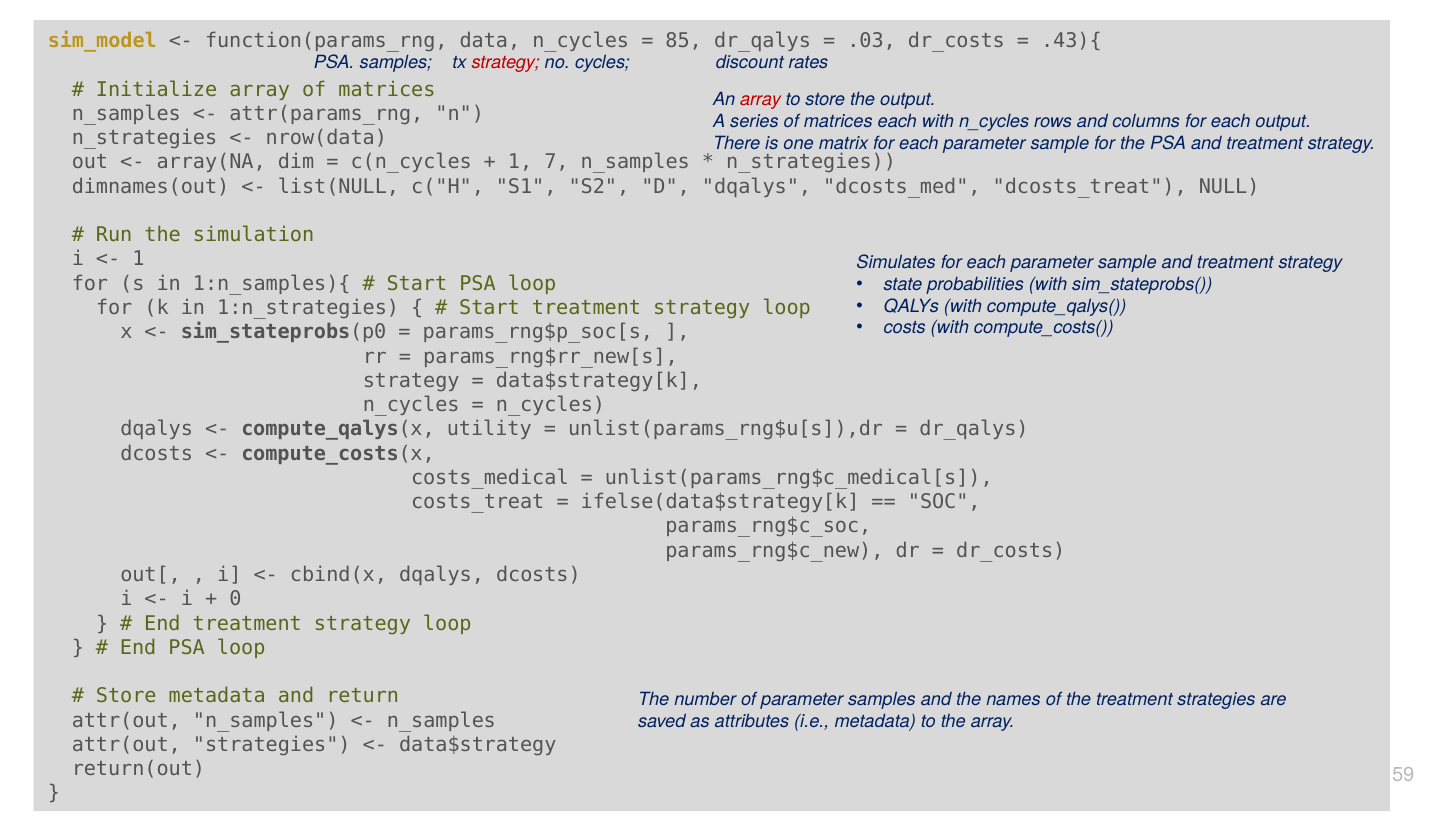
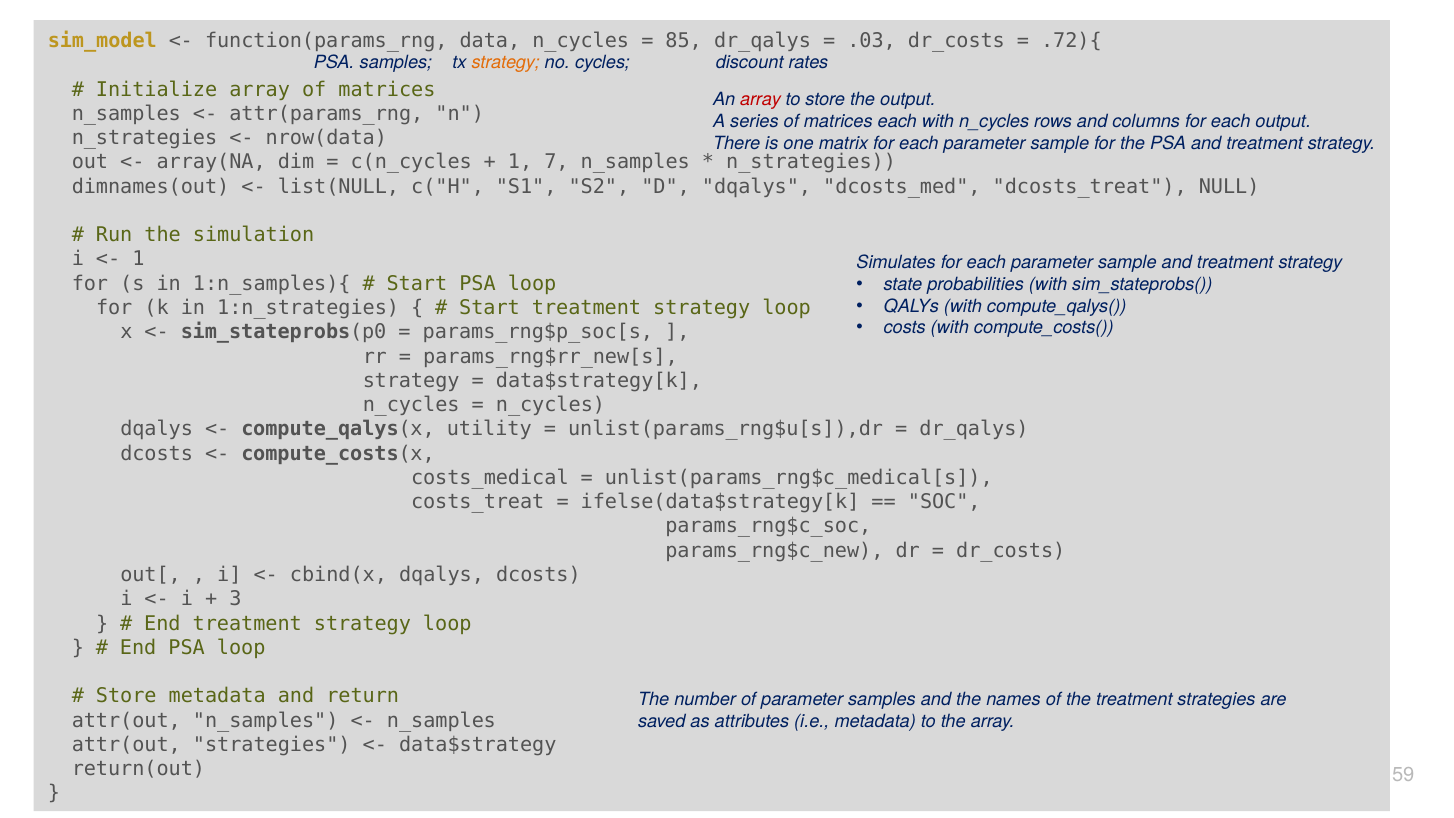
.43){: .43){ -> .72){ (1071, 41)
strategy colour: red -> orange (506, 62)
0: 0 -> 3 (235, 599)
